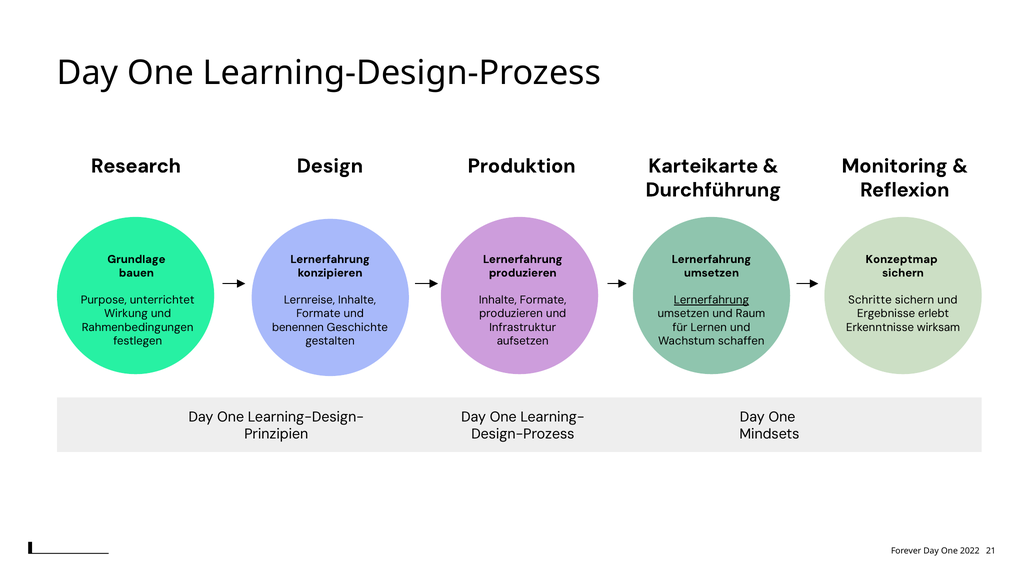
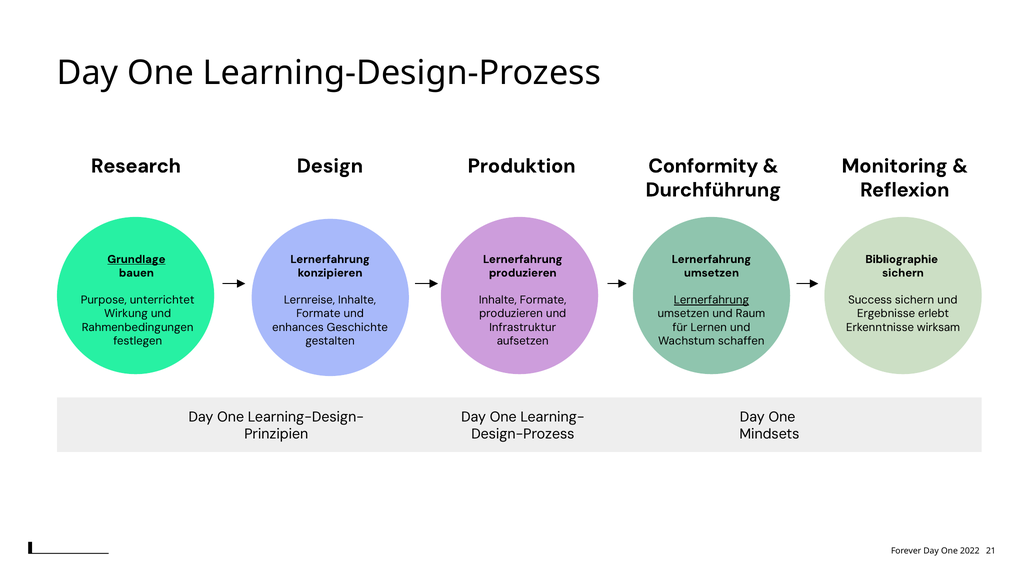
Karteikarte: Karteikarte -> Conformity (703, 166)
Grundlage underline: none -> present (136, 259)
Konzeptmap: Konzeptmap -> Bibliographie (902, 259)
Schritte: Schritte -> Success (870, 300)
benennen: benennen -> enhances (298, 327)
